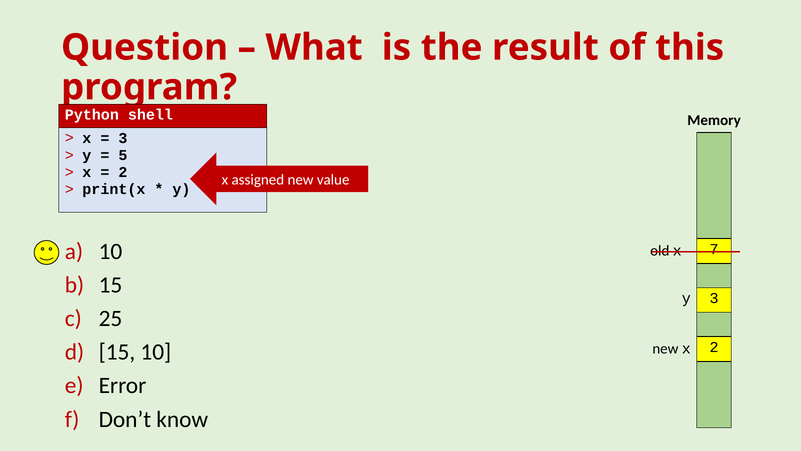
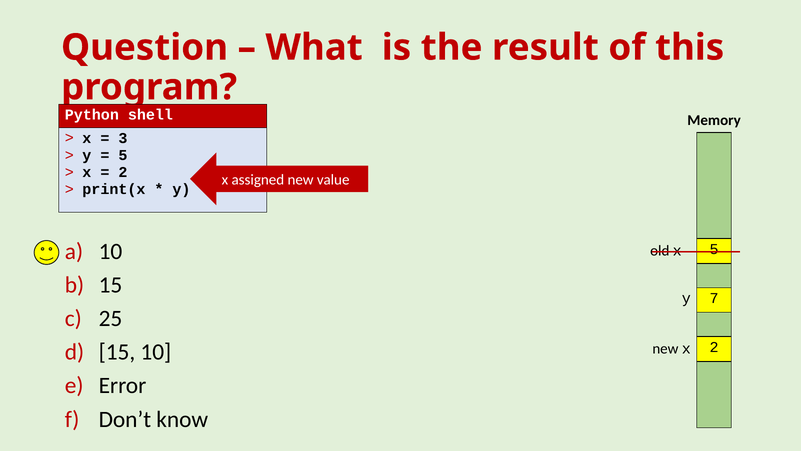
x 7: 7 -> 5 (714, 249)
y 3: 3 -> 7 (714, 298)
